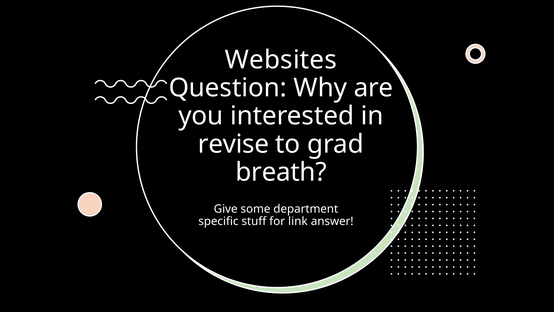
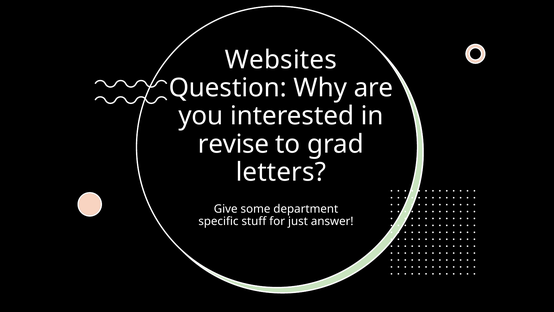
breath: breath -> letters (281, 172)
link: link -> just (298, 221)
